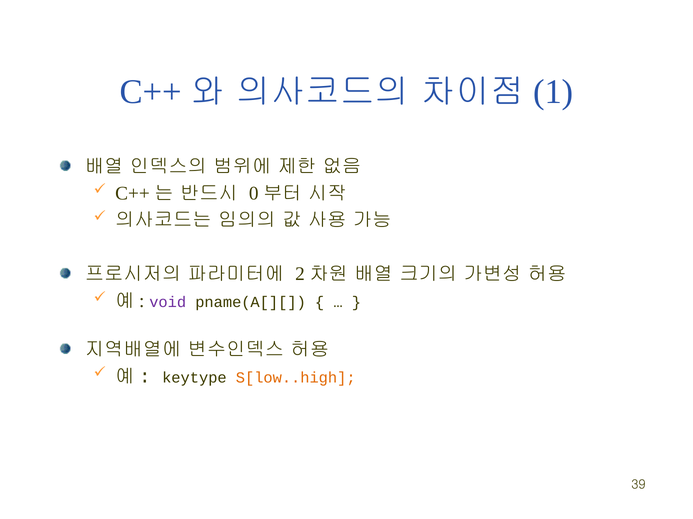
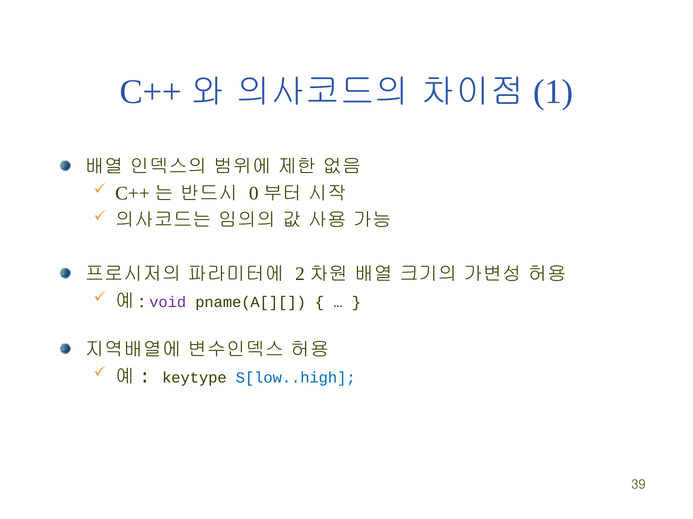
S[low..high colour: orange -> blue (296, 378)
